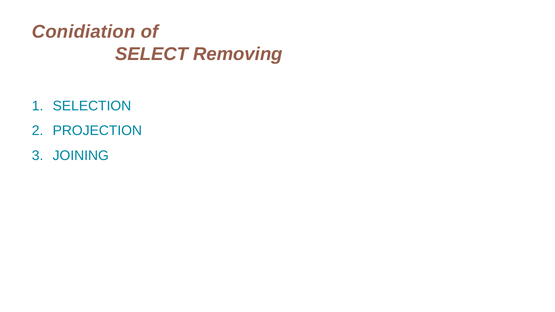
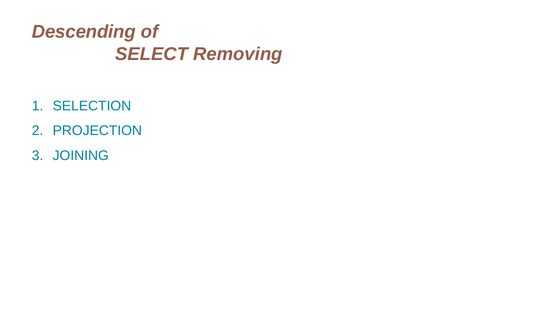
Conidiation: Conidiation -> Descending (84, 32)
